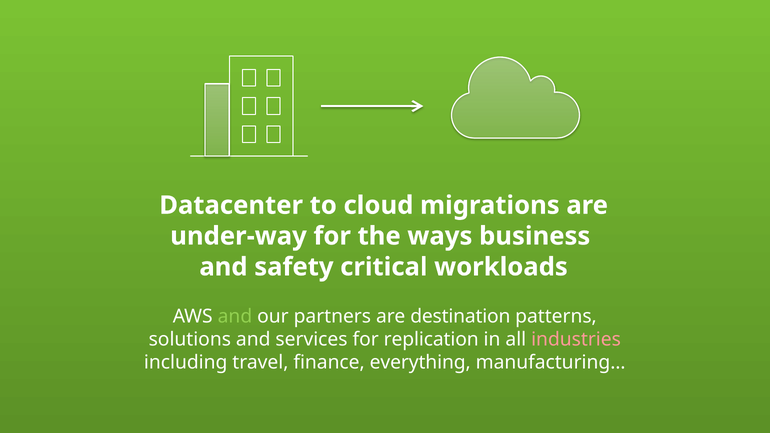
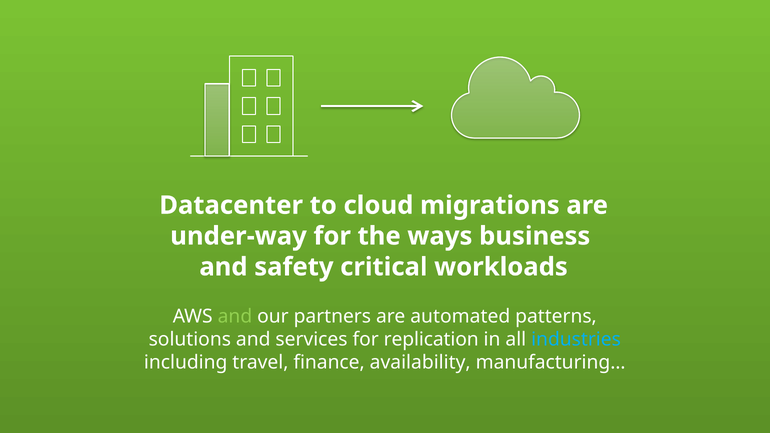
destination: destination -> automated (460, 317)
industries colour: pink -> light blue (576, 340)
everything: everything -> availability (420, 363)
